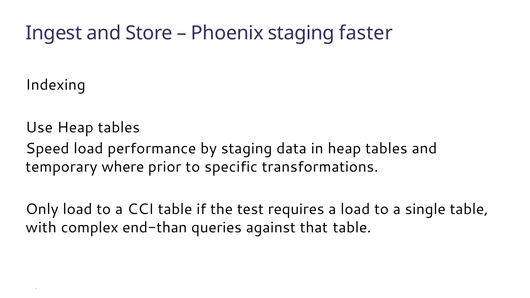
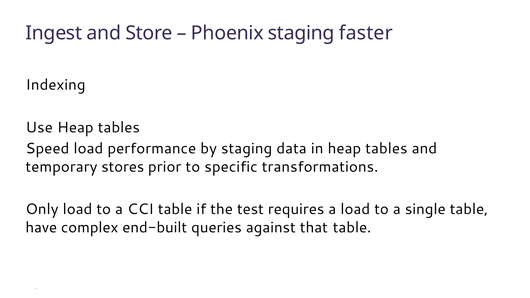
where: where -> stores (123, 167)
with: with -> have (41, 227)
end-than: end-than -> end-built (155, 227)
